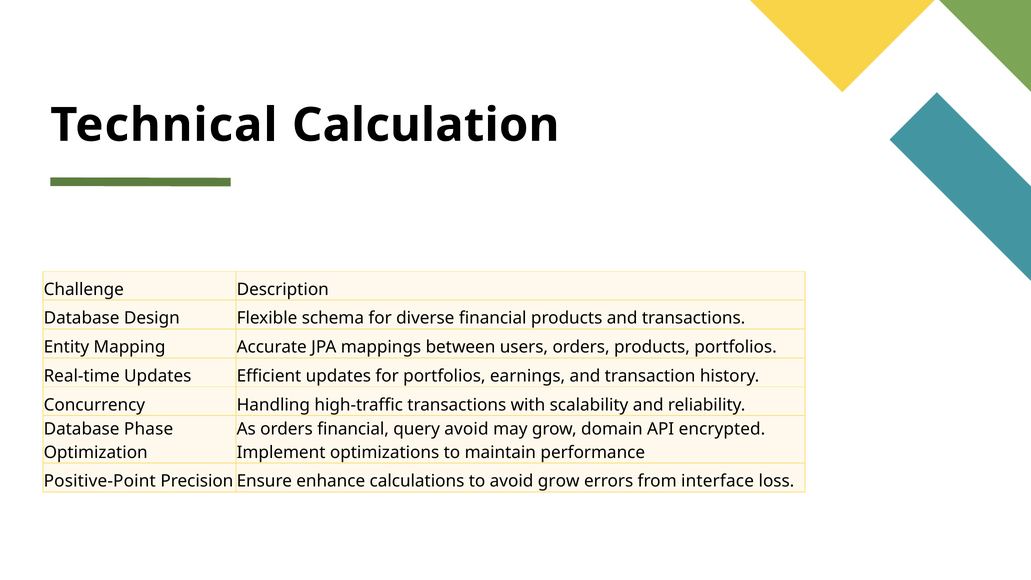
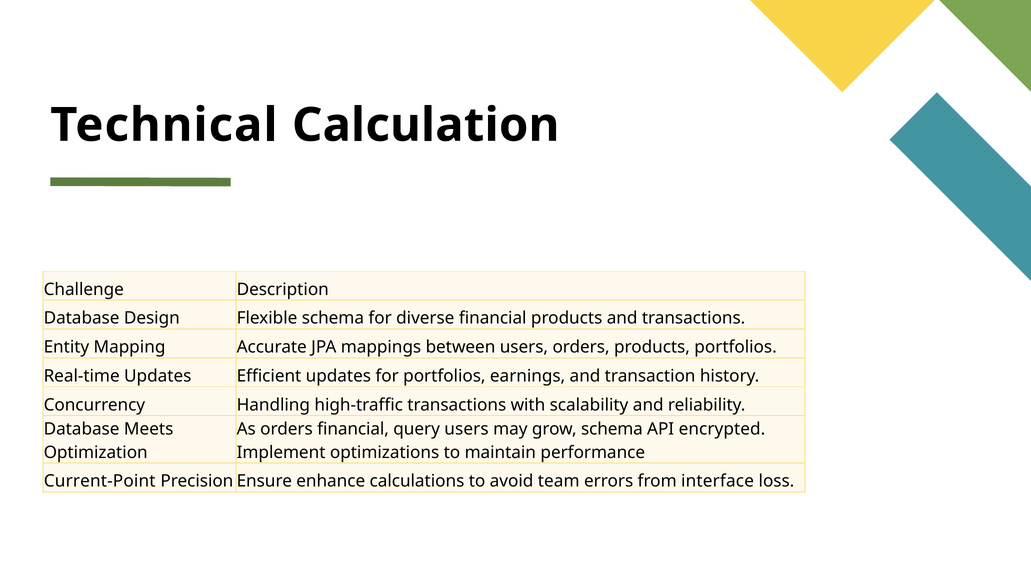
Phase: Phase -> Meets (149, 429)
query avoid: avoid -> users (466, 429)
grow domain: domain -> schema (612, 429)
Positive-Point: Positive-Point -> Current-Point (100, 481)
avoid grow: grow -> team (559, 481)
